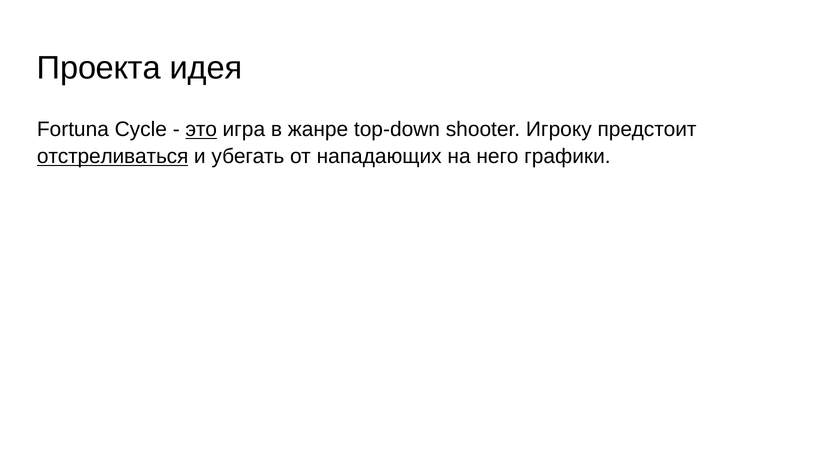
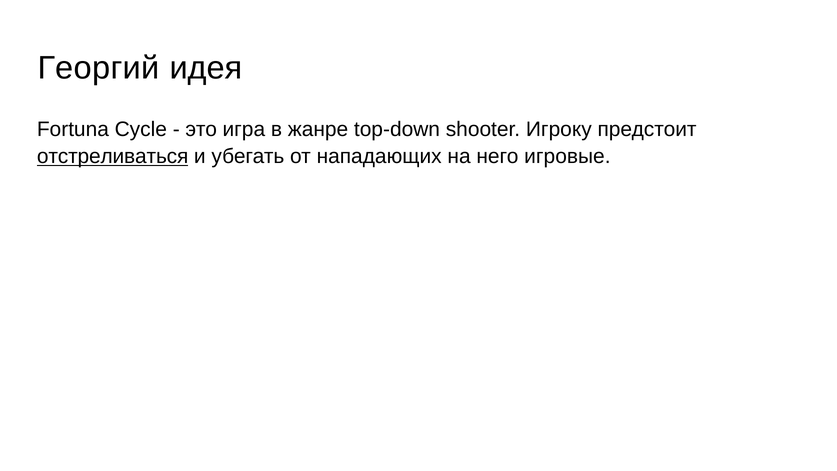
Проекта: Проекта -> Георгий (99, 68)
это underline: present -> none (201, 129)
графики: графики -> игровые (567, 156)
